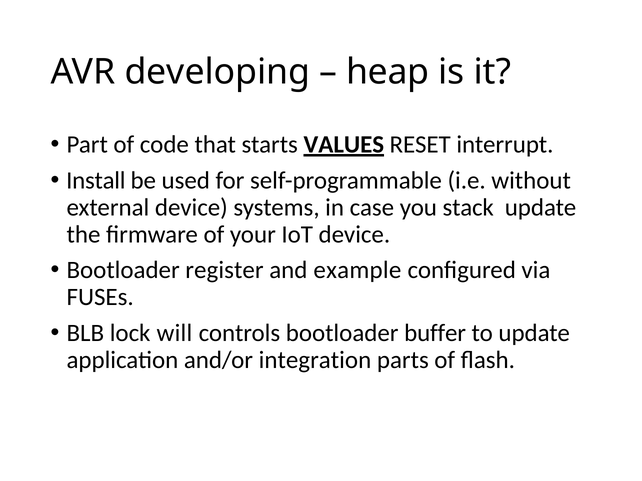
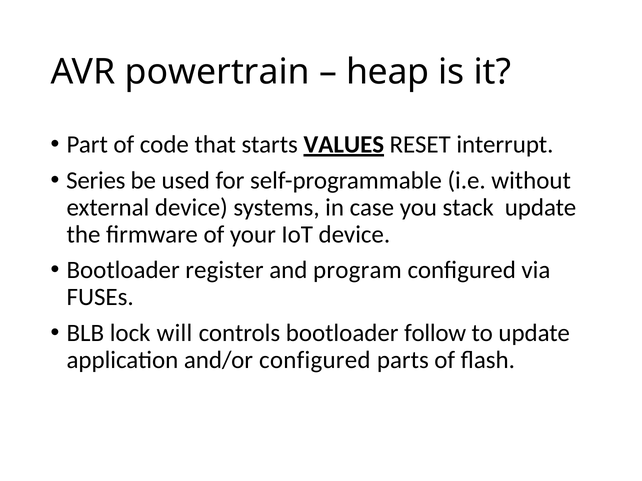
developing: developing -> powertrain (217, 72)
Install: Install -> Series (96, 181)
example: example -> program (357, 270)
buffer: buffer -> follow (435, 333)
and/or integration: integration -> configured (315, 360)
